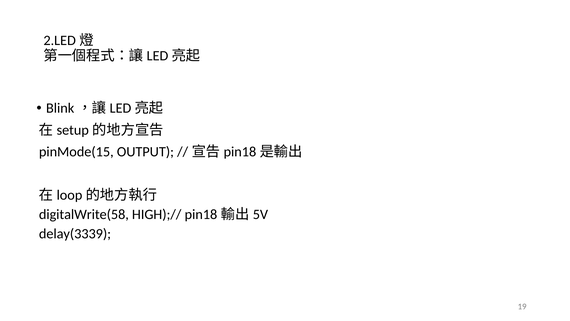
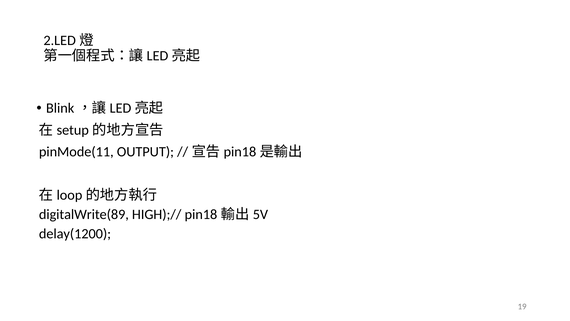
pinMode(15: pinMode(15 -> pinMode(11 (76, 152)
digitalWrite(58: digitalWrite(58 -> digitalWrite(89 (84, 214)
delay(3339: delay(3339 -> delay(1200 (75, 234)
